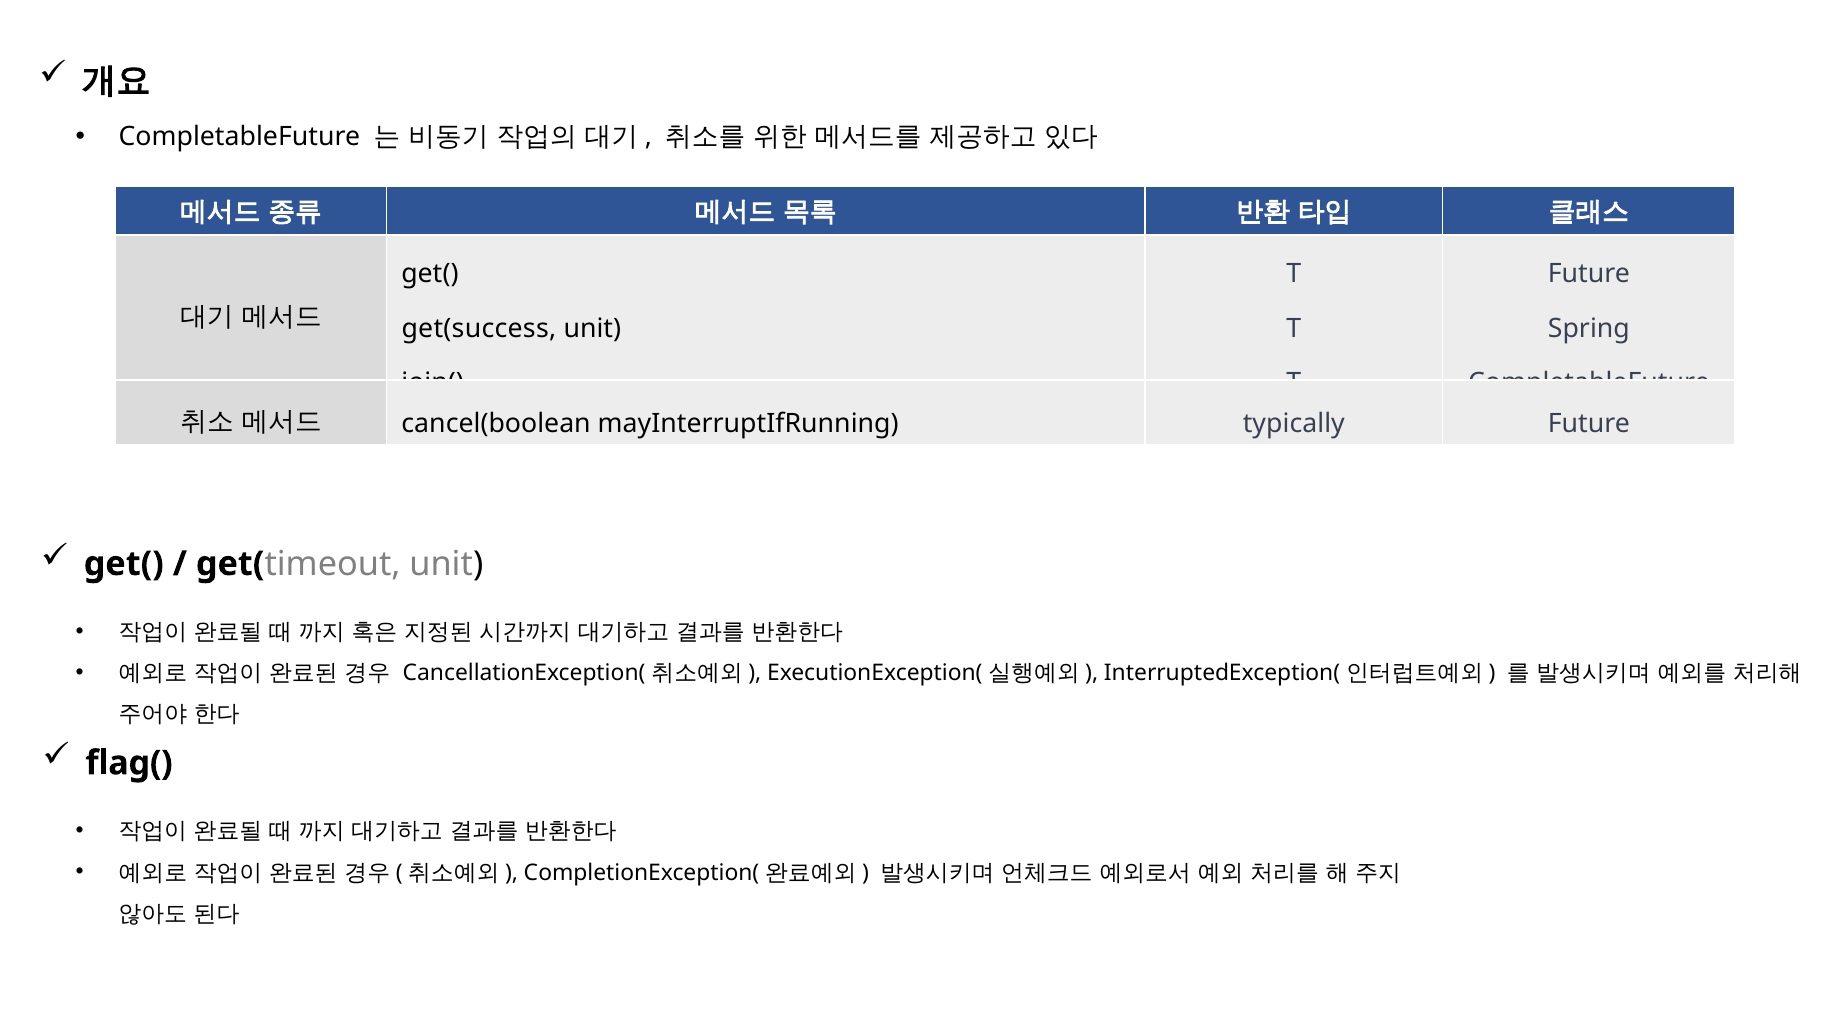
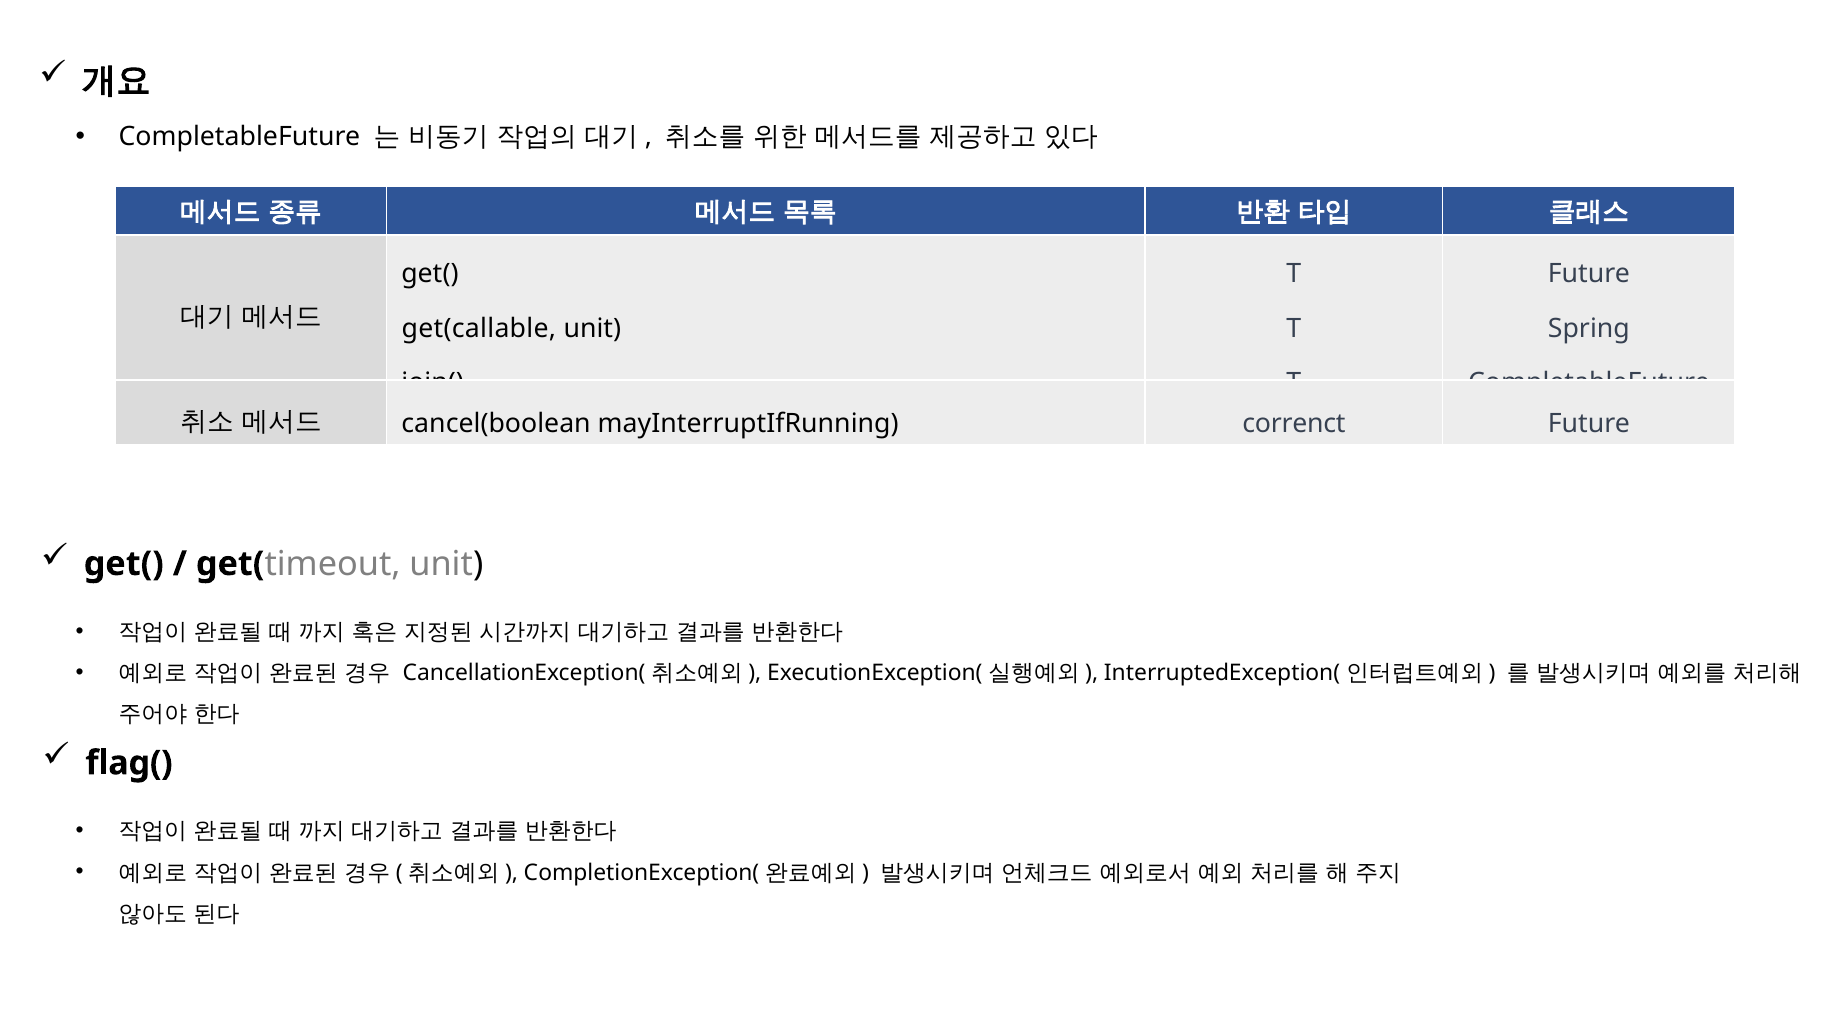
get(success: get(success -> get(callable (479, 328)
typically: typically -> correnct (1294, 424)
